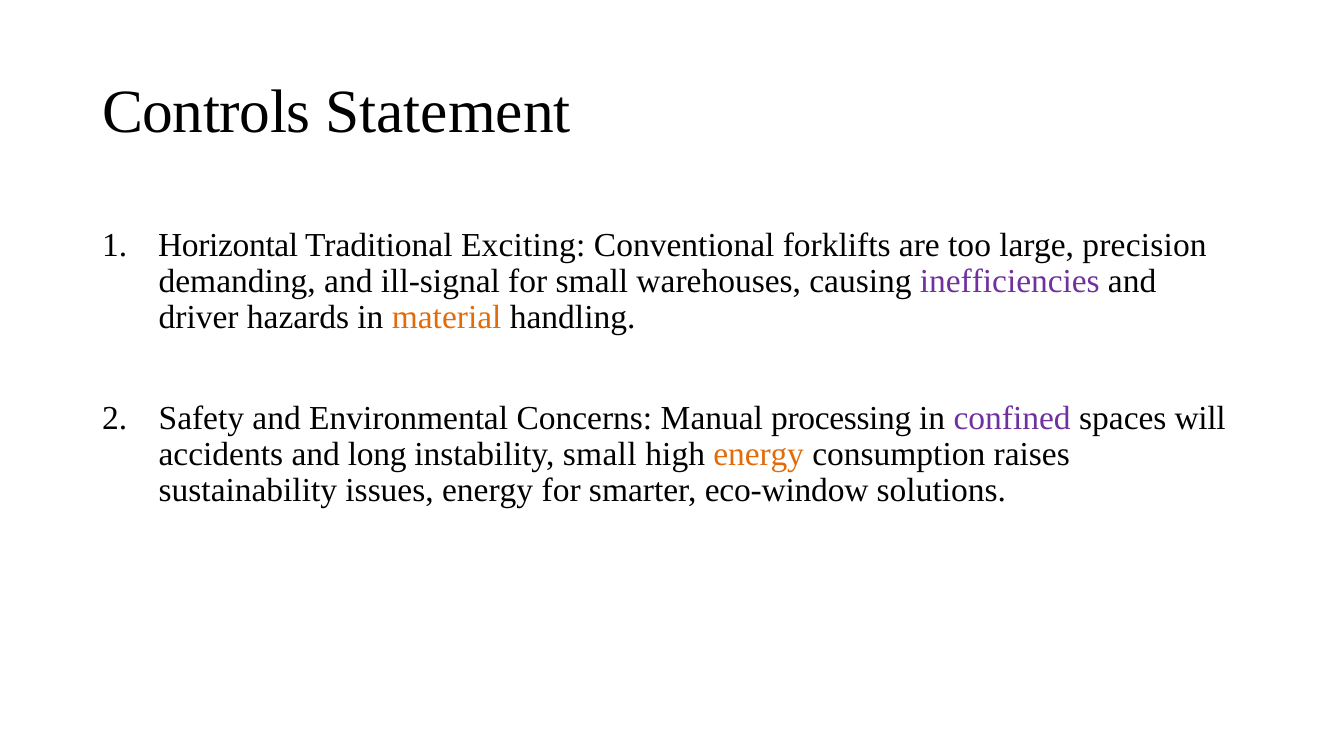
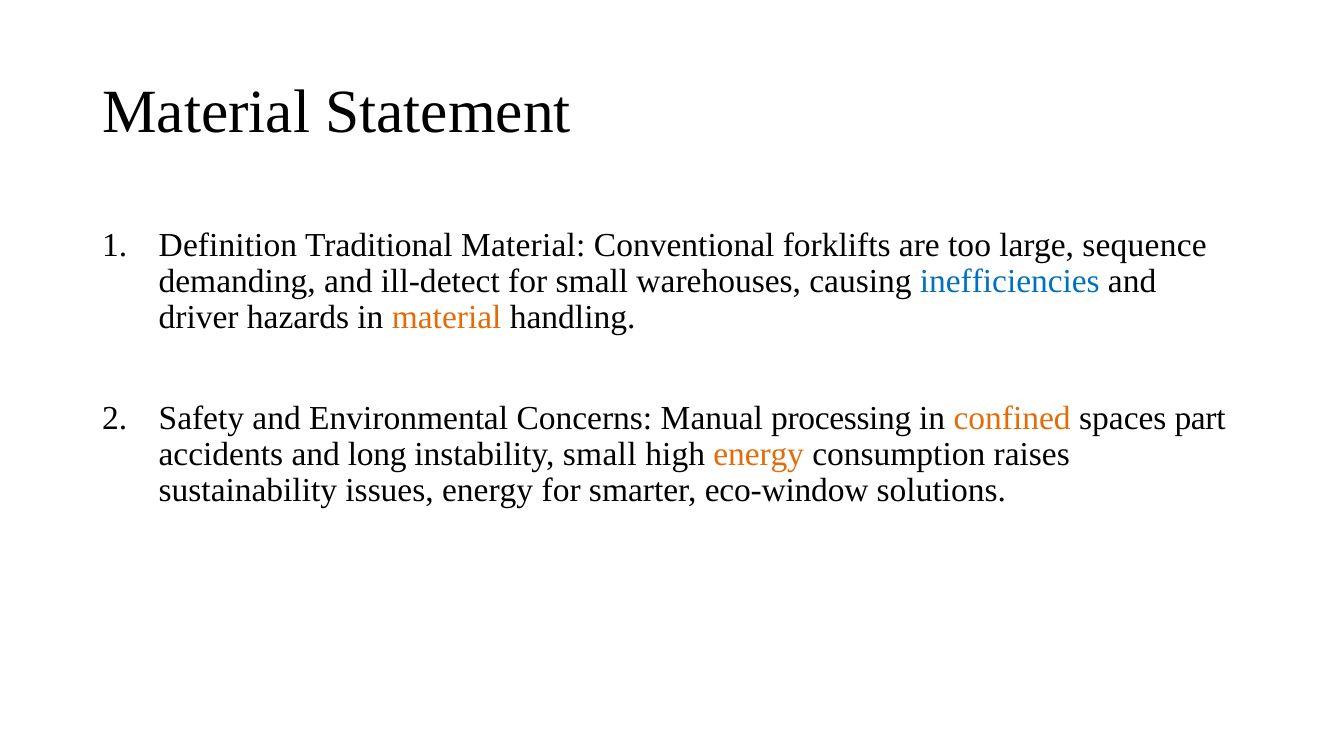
Controls: Controls -> Material (206, 113)
Horizontal: Horizontal -> Definition (228, 245)
Traditional Exciting: Exciting -> Material (523, 245)
precision: precision -> sequence (1145, 245)
ill-signal: ill-signal -> ill-detect (440, 282)
inefficiencies colour: purple -> blue (1010, 282)
confined colour: purple -> orange (1012, 418)
will: will -> part (1200, 418)
